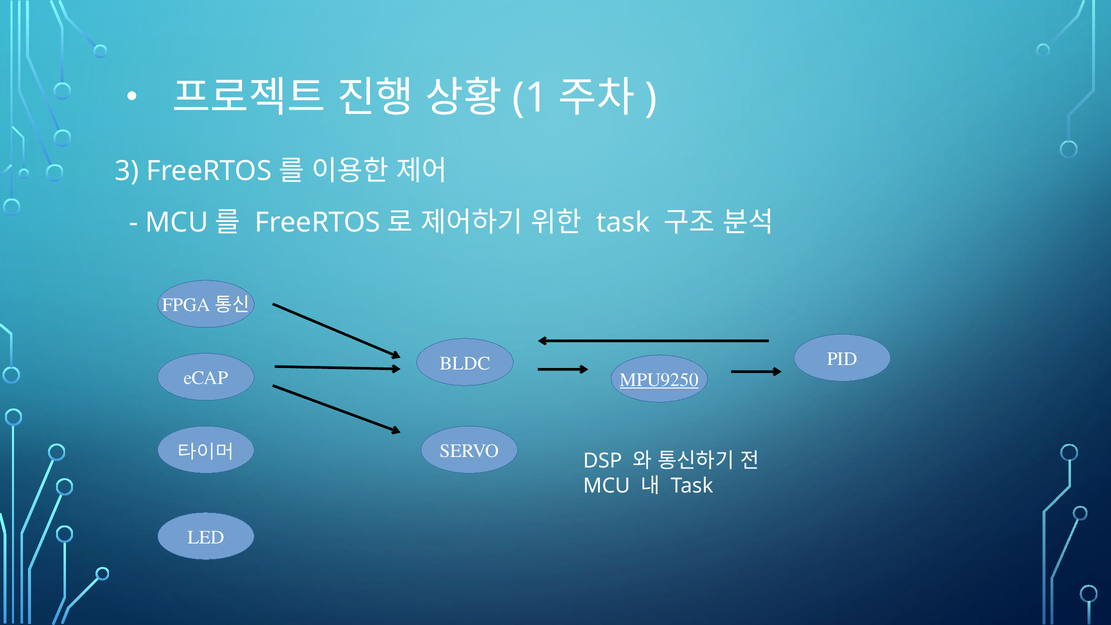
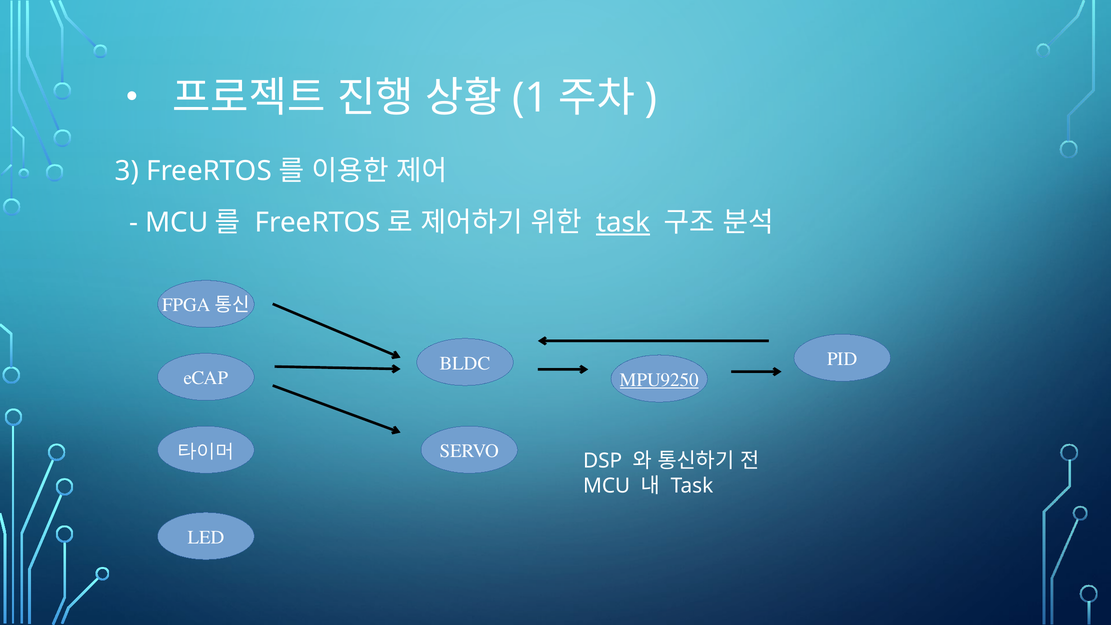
task underline: none -> present (623, 222)
